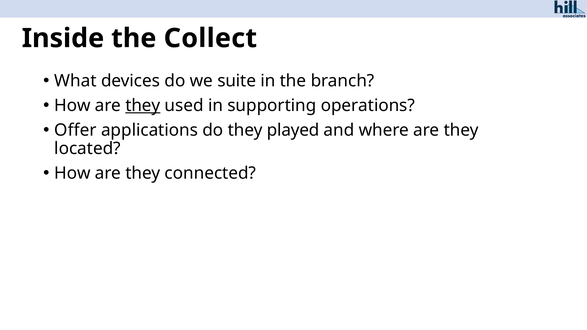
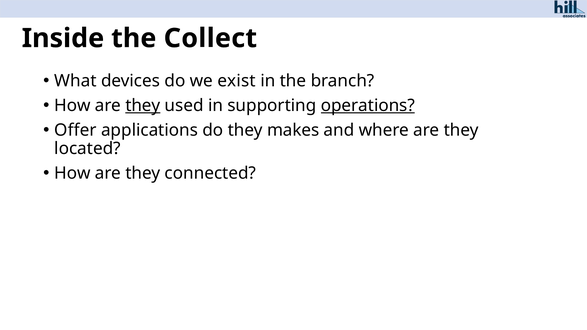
suite: suite -> exist (237, 81)
operations underline: none -> present (368, 106)
played: played -> makes (293, 130)
